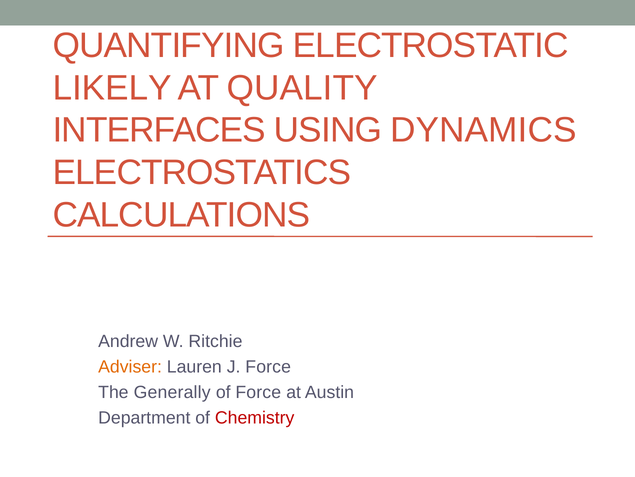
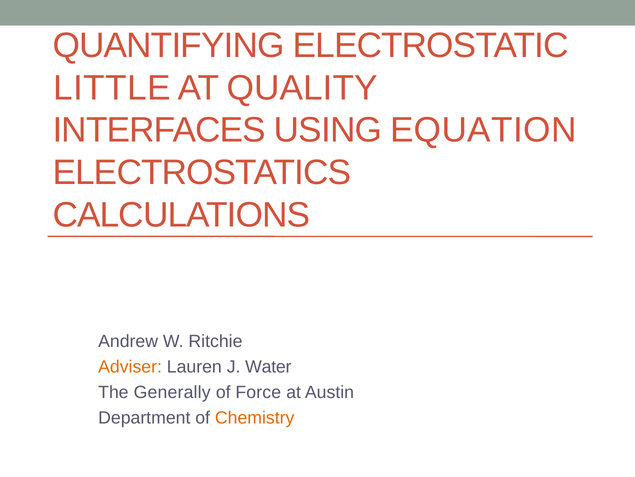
LIKELY: LIKELY -> LITTLE (112, 88)
DYNAMICS: DYNAMICS -> EQUATION (483, 130)
J Force: Force -> Water (268, 366)
Chemistry colour: red -> orange (255, 417)
